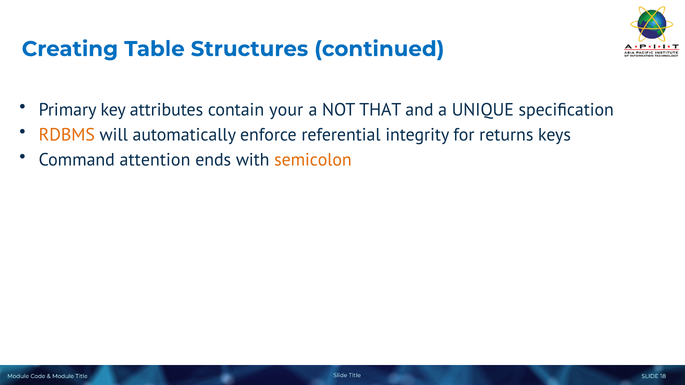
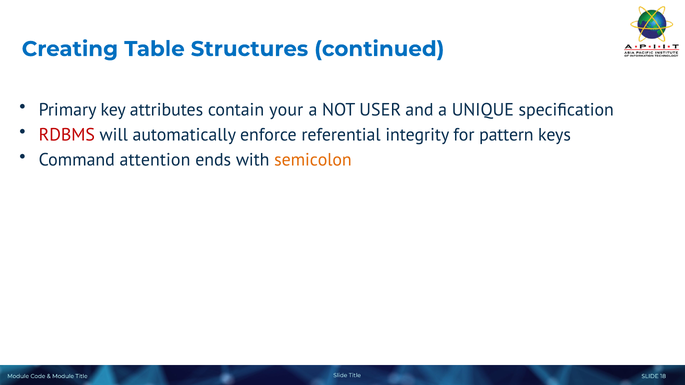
THAT: THAT -> USER (380, 110)
RDBMS colour: orange -> red (67, 135)
returns: returns -> pattern (506, 135)
